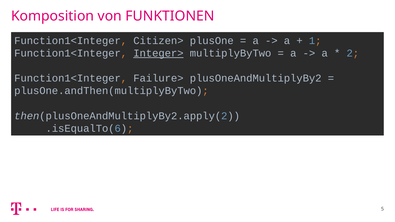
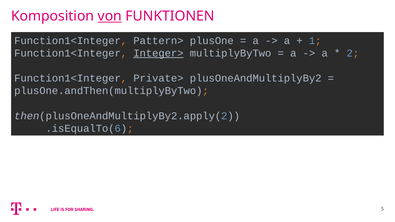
von underline: none -> present (110, 16)
Citizen>: Citizen> -> Pattern> (158, 41)
Failure>: Failure> -> Private> (158, 78)
